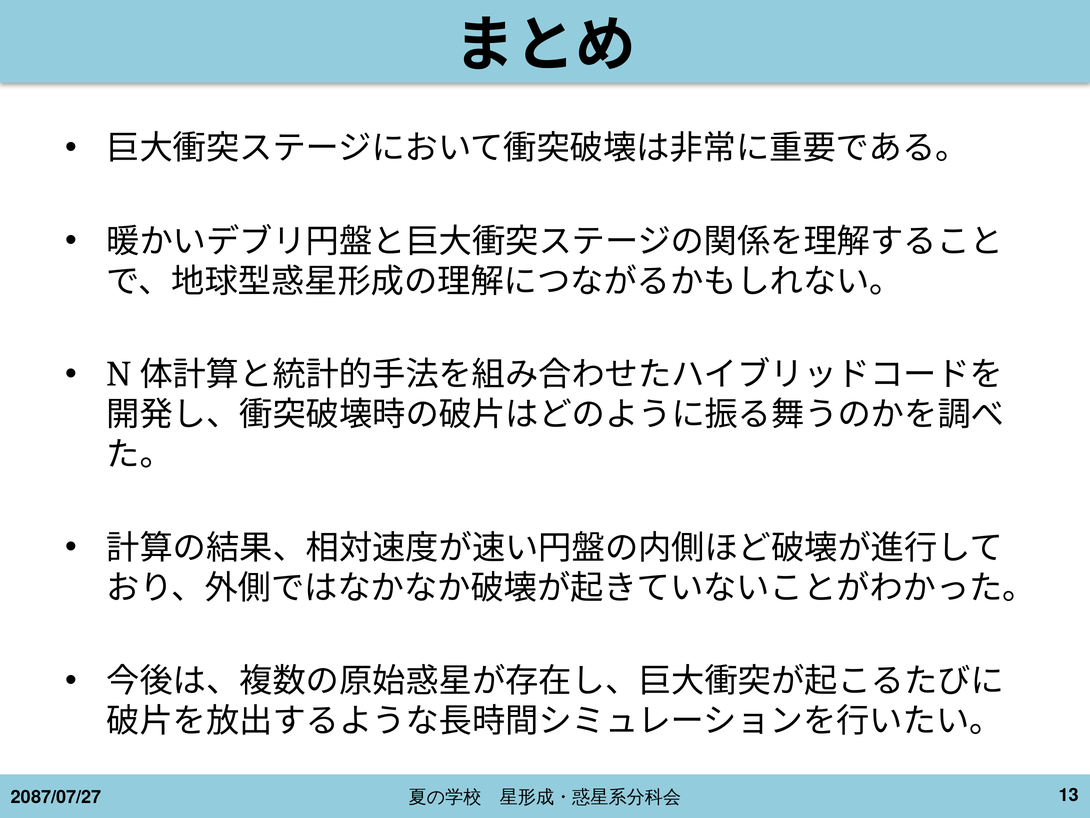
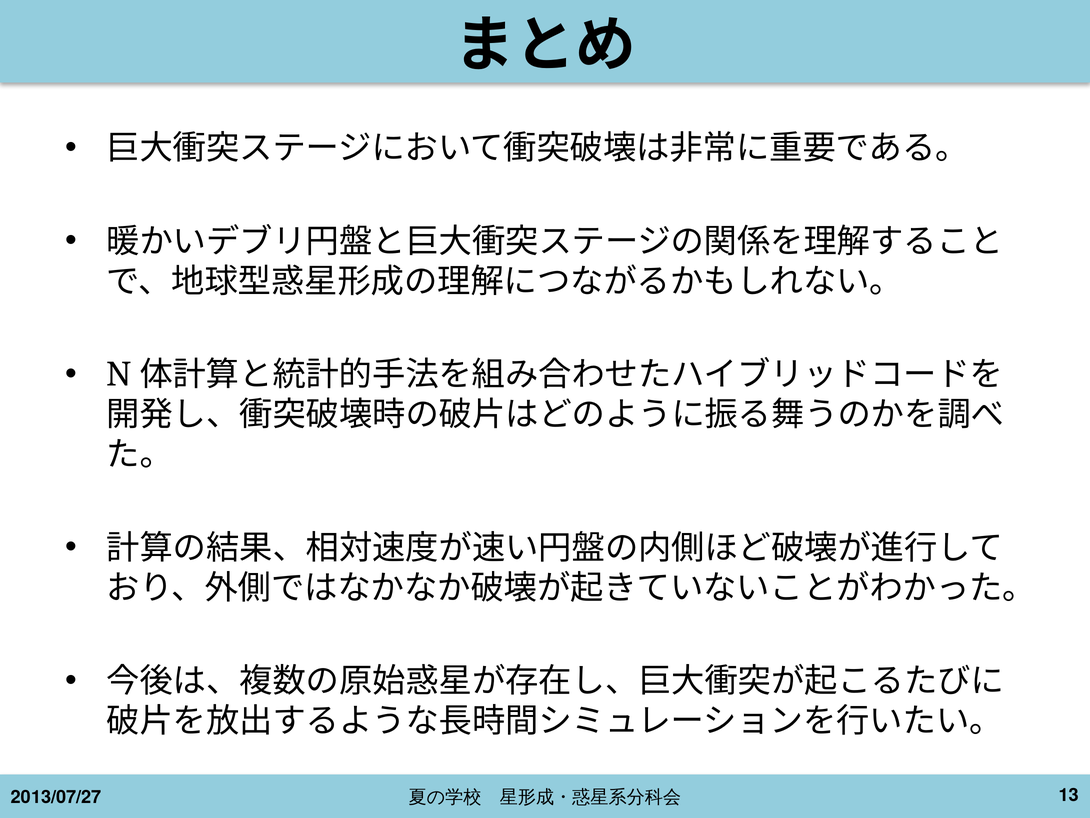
2087/07/27: 2087/07/27 -> 2013/07/27 (56, 797)
